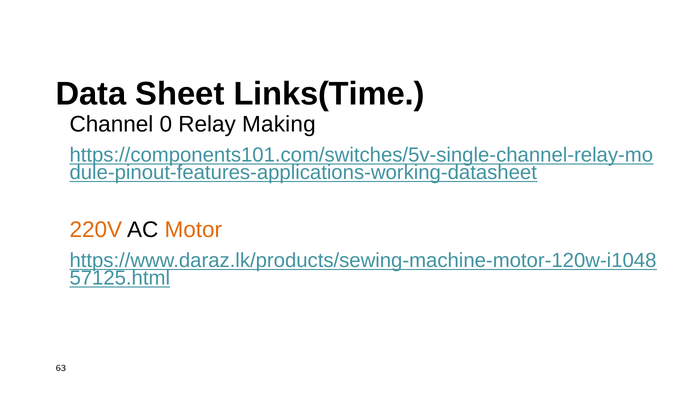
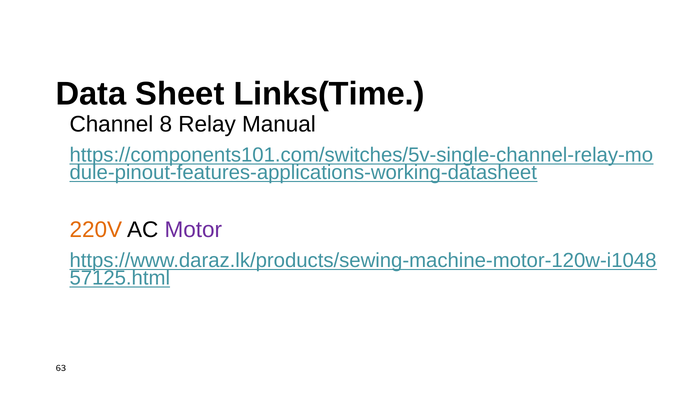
0: 0 -> 8 (166, 124)
Making: Making -> Manual (279, 124)
Motor colour: orange -> purple (193, 230)
